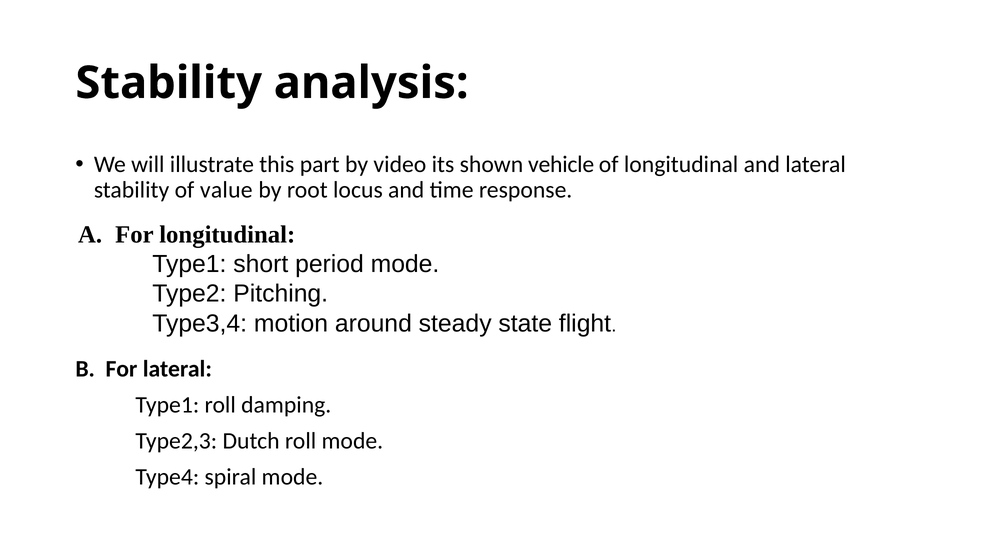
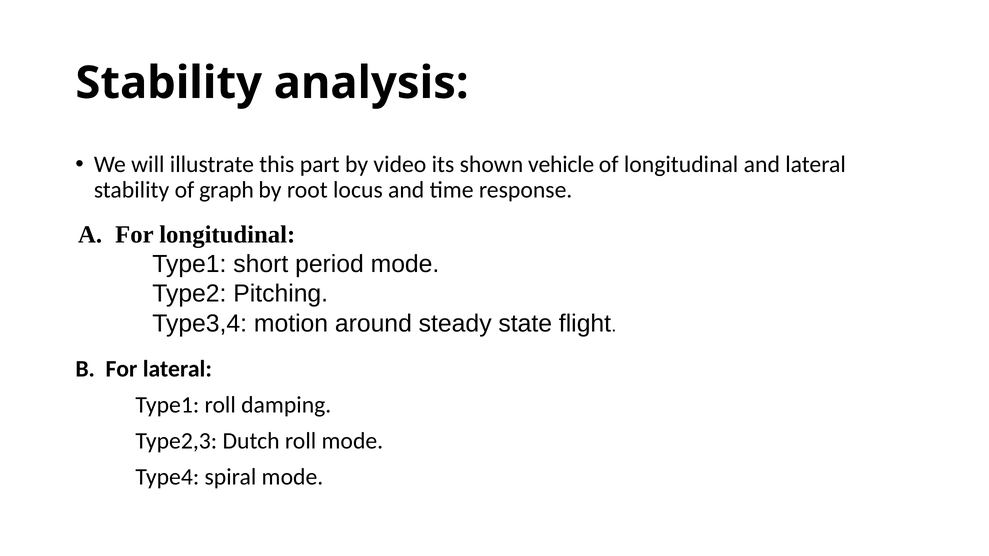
value: value -> graph (227, 190)
